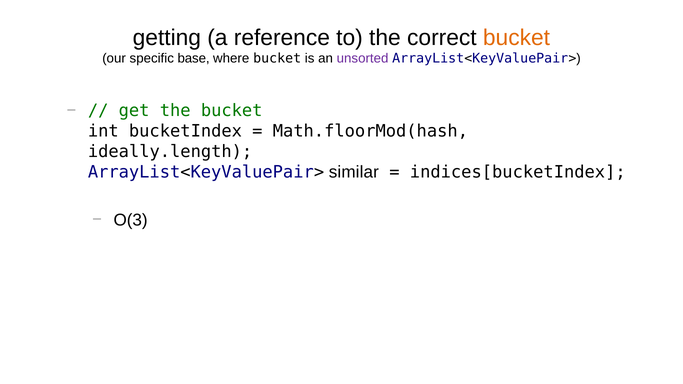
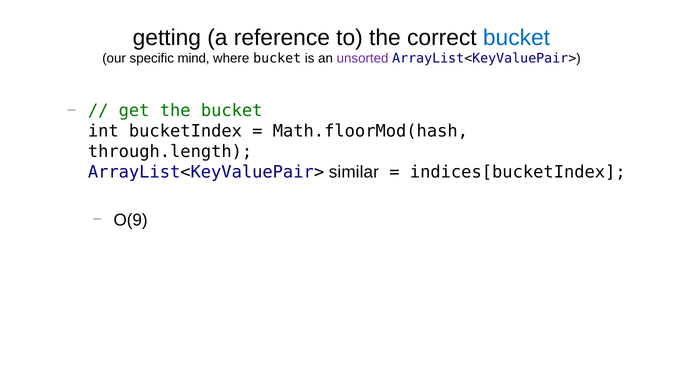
bucket colour: orange -> blue (516, 38)
base: base -> mind (194, 59)
ideally.length: ideally.length -> through.length (170, 152)
O(3: O(3 -> O(9 (131, 220)
